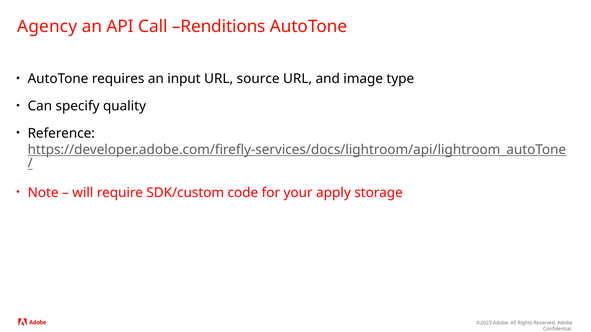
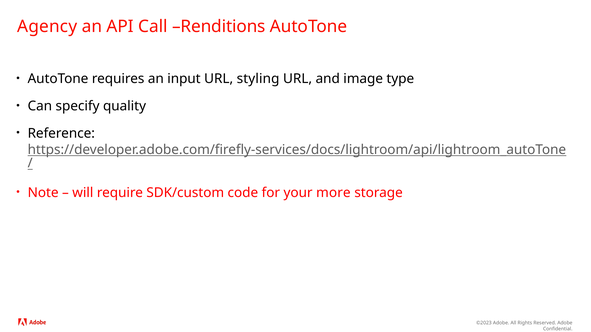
source: source -> styling (258, 79)
apply: apply -> more (333, 193)
